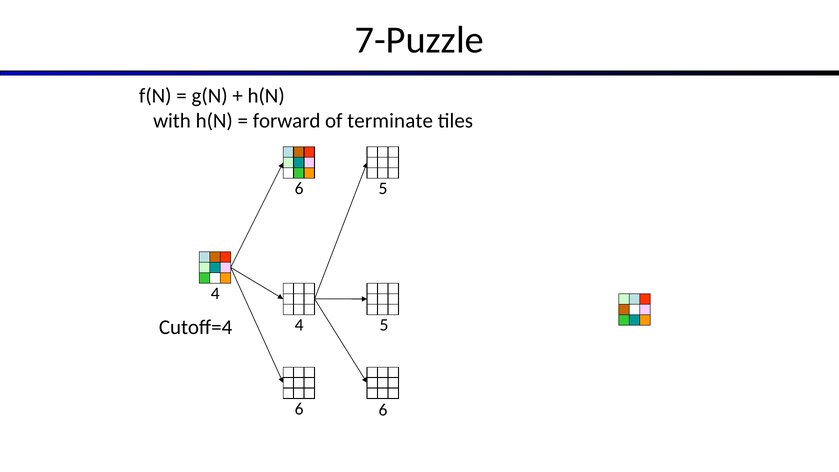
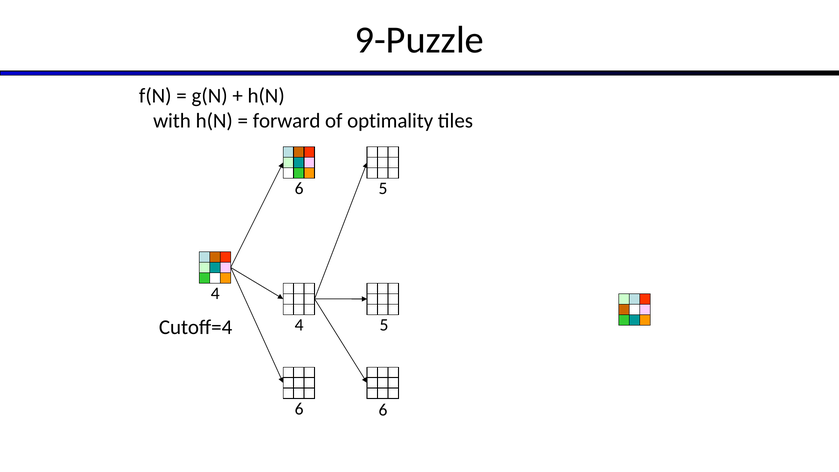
7-Puzzle: 7-Puzzle -> 9-Puzzle (419, 40)
terminate: terminate -> optimality (390, 121)
